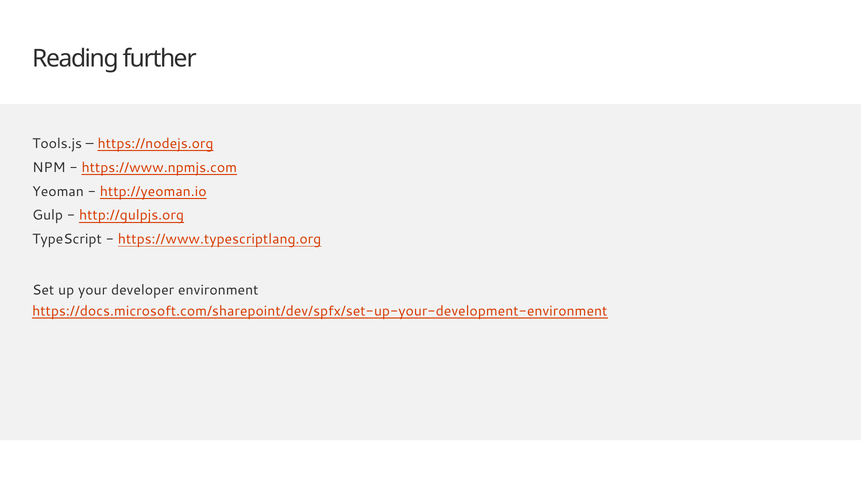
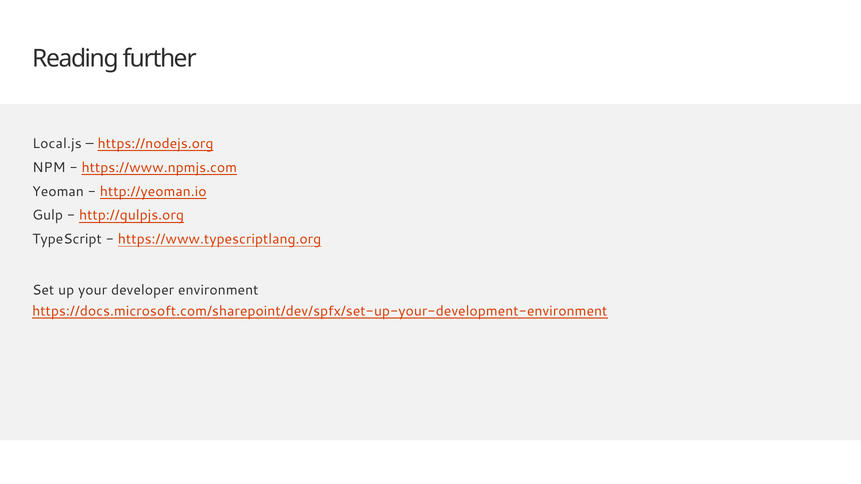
Tools.js: Tools.js -> Local.js (57, 144)
